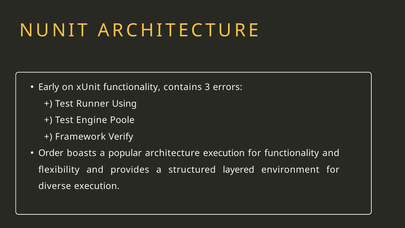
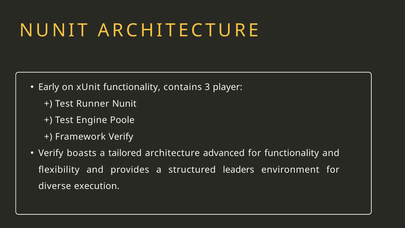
errors: errors -> player (228, 87)
Runner Using: Using -> Nunit (124, 104)
Order: Order -> Verify (51, 153)
popular: popular -> tailored (125, 153)
architecture execution: execution -> advanced (224, 153)
layered: layered -> leaders (239, 170)
